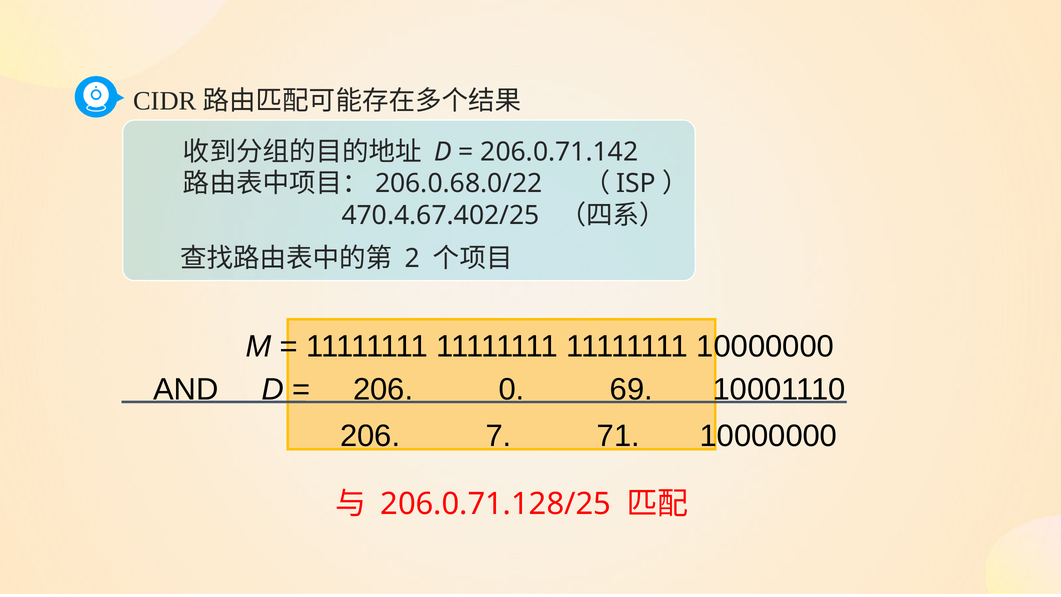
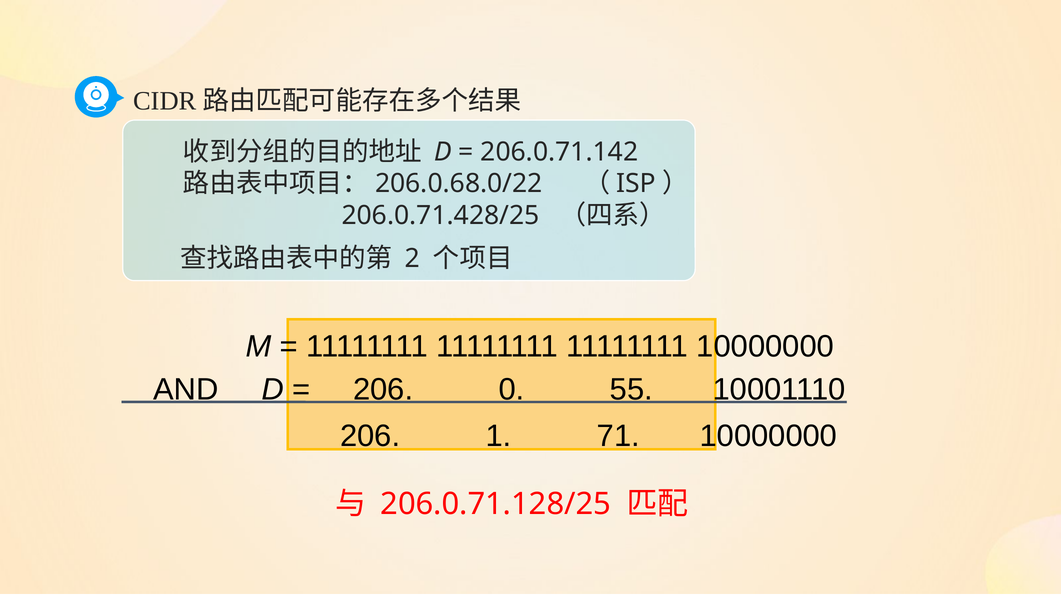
470.4.67.402/25: 470.4.67.402/25 -> 206.0.71.428/25 (441, 215)
69: 69 -> 55 (631, 389)
7: 7 -> 1 (499, 436)
